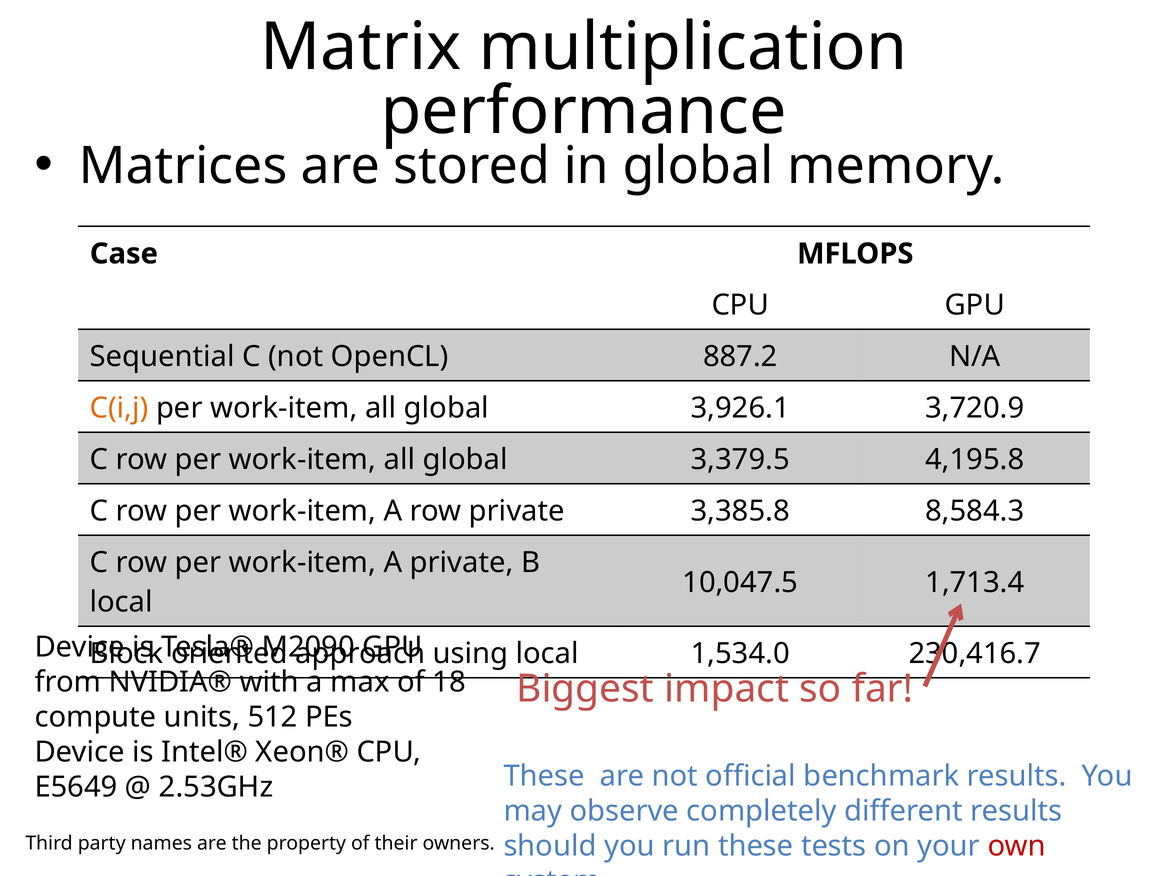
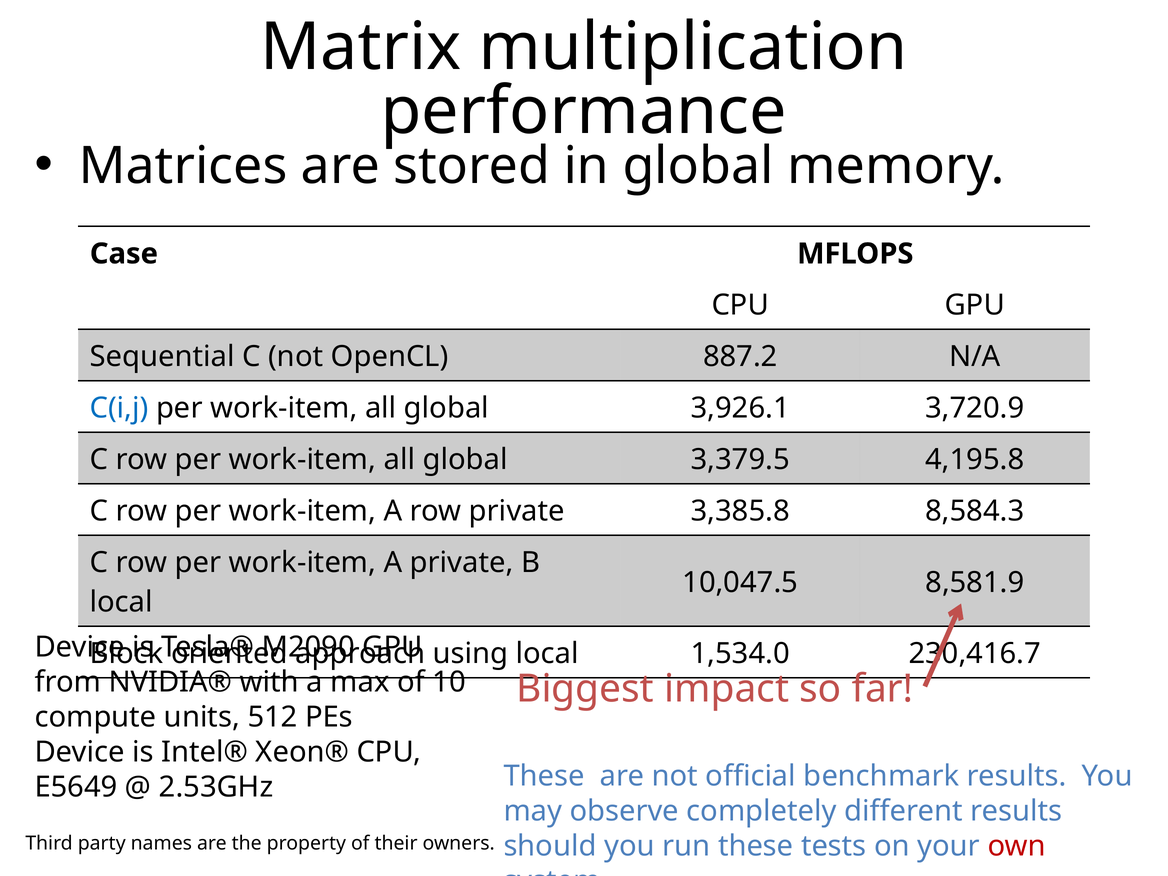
C(i,j colour: orange -> blue (119, 408)
1,713.4: 1,713.4 -> 8,581.9 (975, 582)
18: 18 -> 10 (449, 682)
